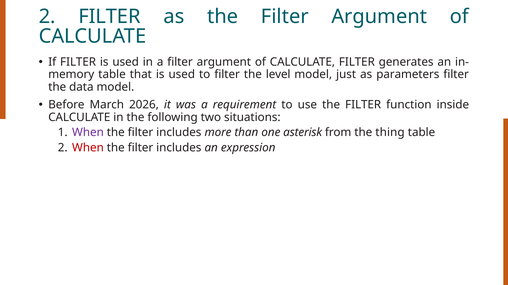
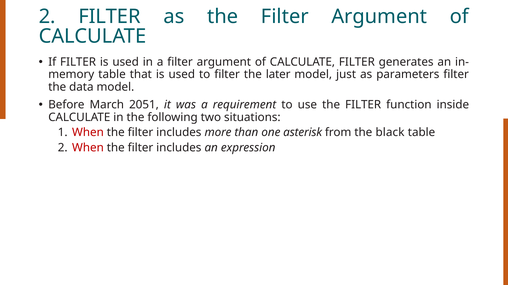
level: level -> later (278, 75)
2026: 2026 -> 2051 (144, 105)
When colour: purple -> red (88, 133)
thing: thing -> black (390, 133)
